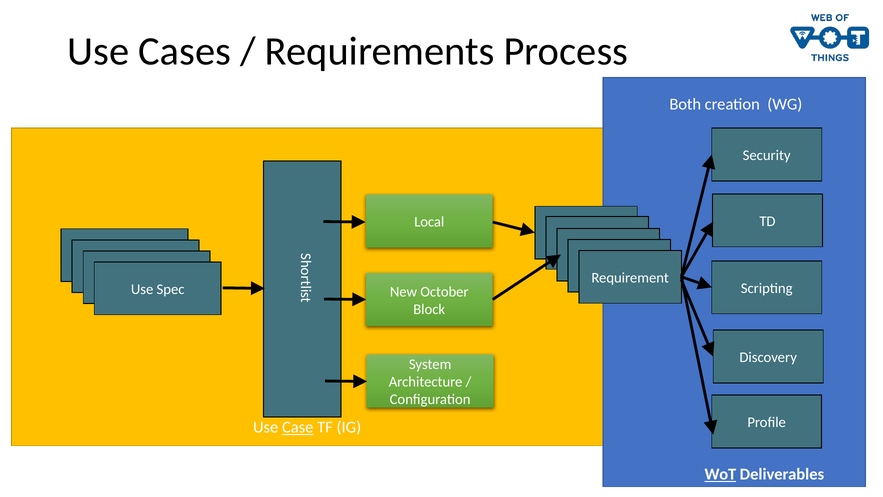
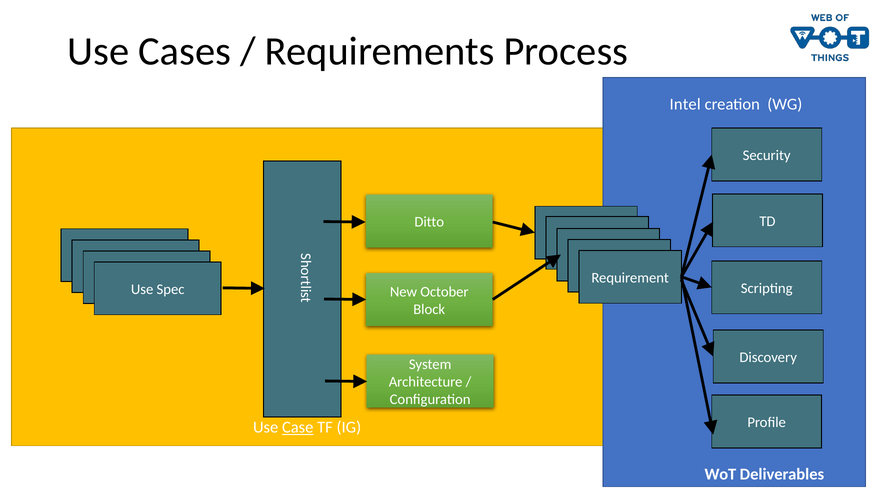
Both: Both -> Intel (685, 104)
Local: Local -> Ditto (429, 222)
WoT underline: present -> none (720, 474)
